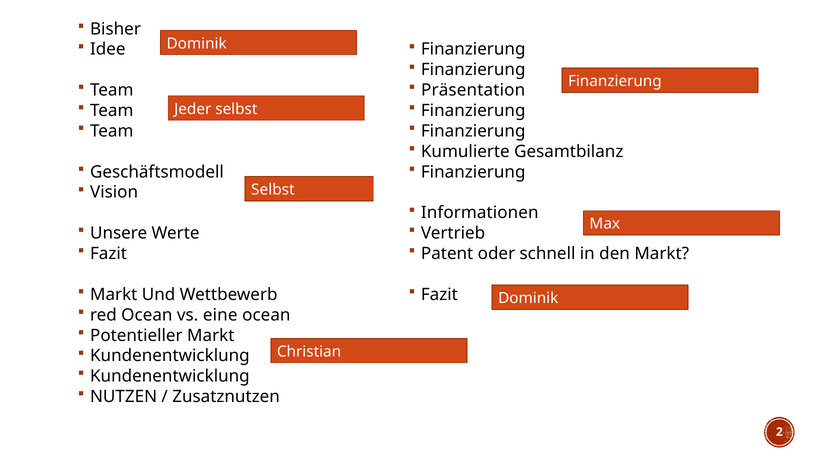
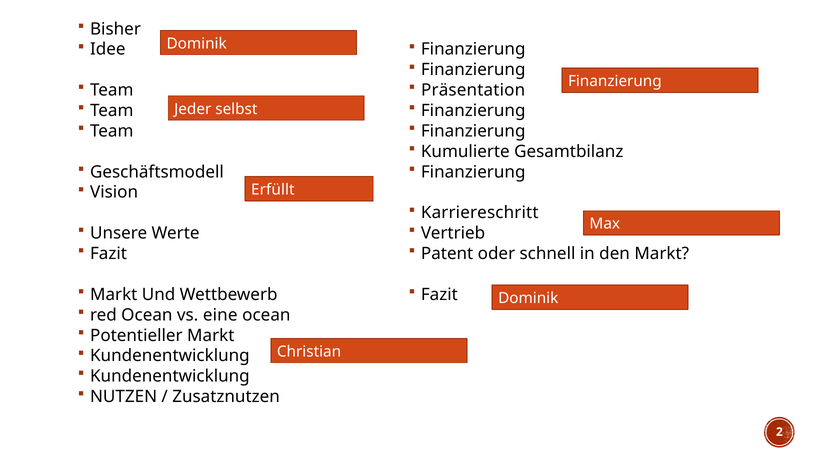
Selbst: Selbst -> Erfüllt (273, 190)
Informationen: Informationen -> Karriereschritt (480, 213)
